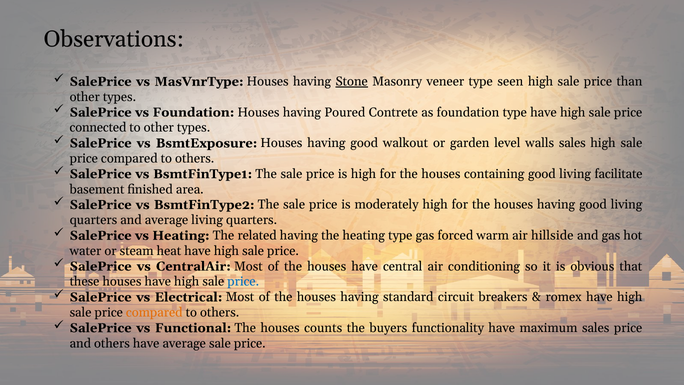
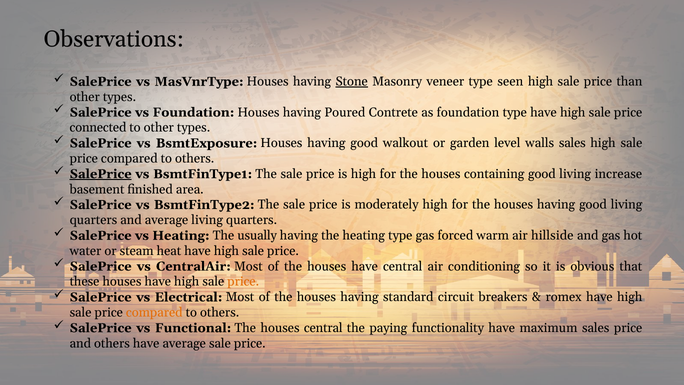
SalePrice underline: none -> present (101, 174)
facilitate: facilitate -> increase (618, 174)
related: related -> usually (257, 235)
price colour: blue -> orange (243, 282)
houses counts: counts -> central (323, 328)
buyers: buyers -> paying (388, 328)
